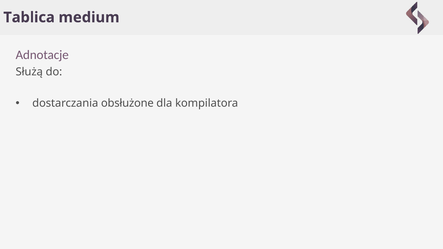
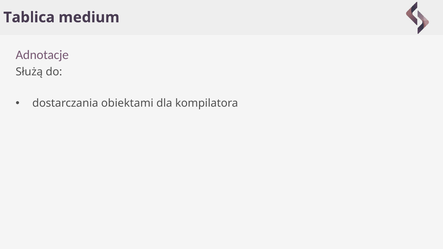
obsłużone: obsłużone -> obiektami (127, 103)
